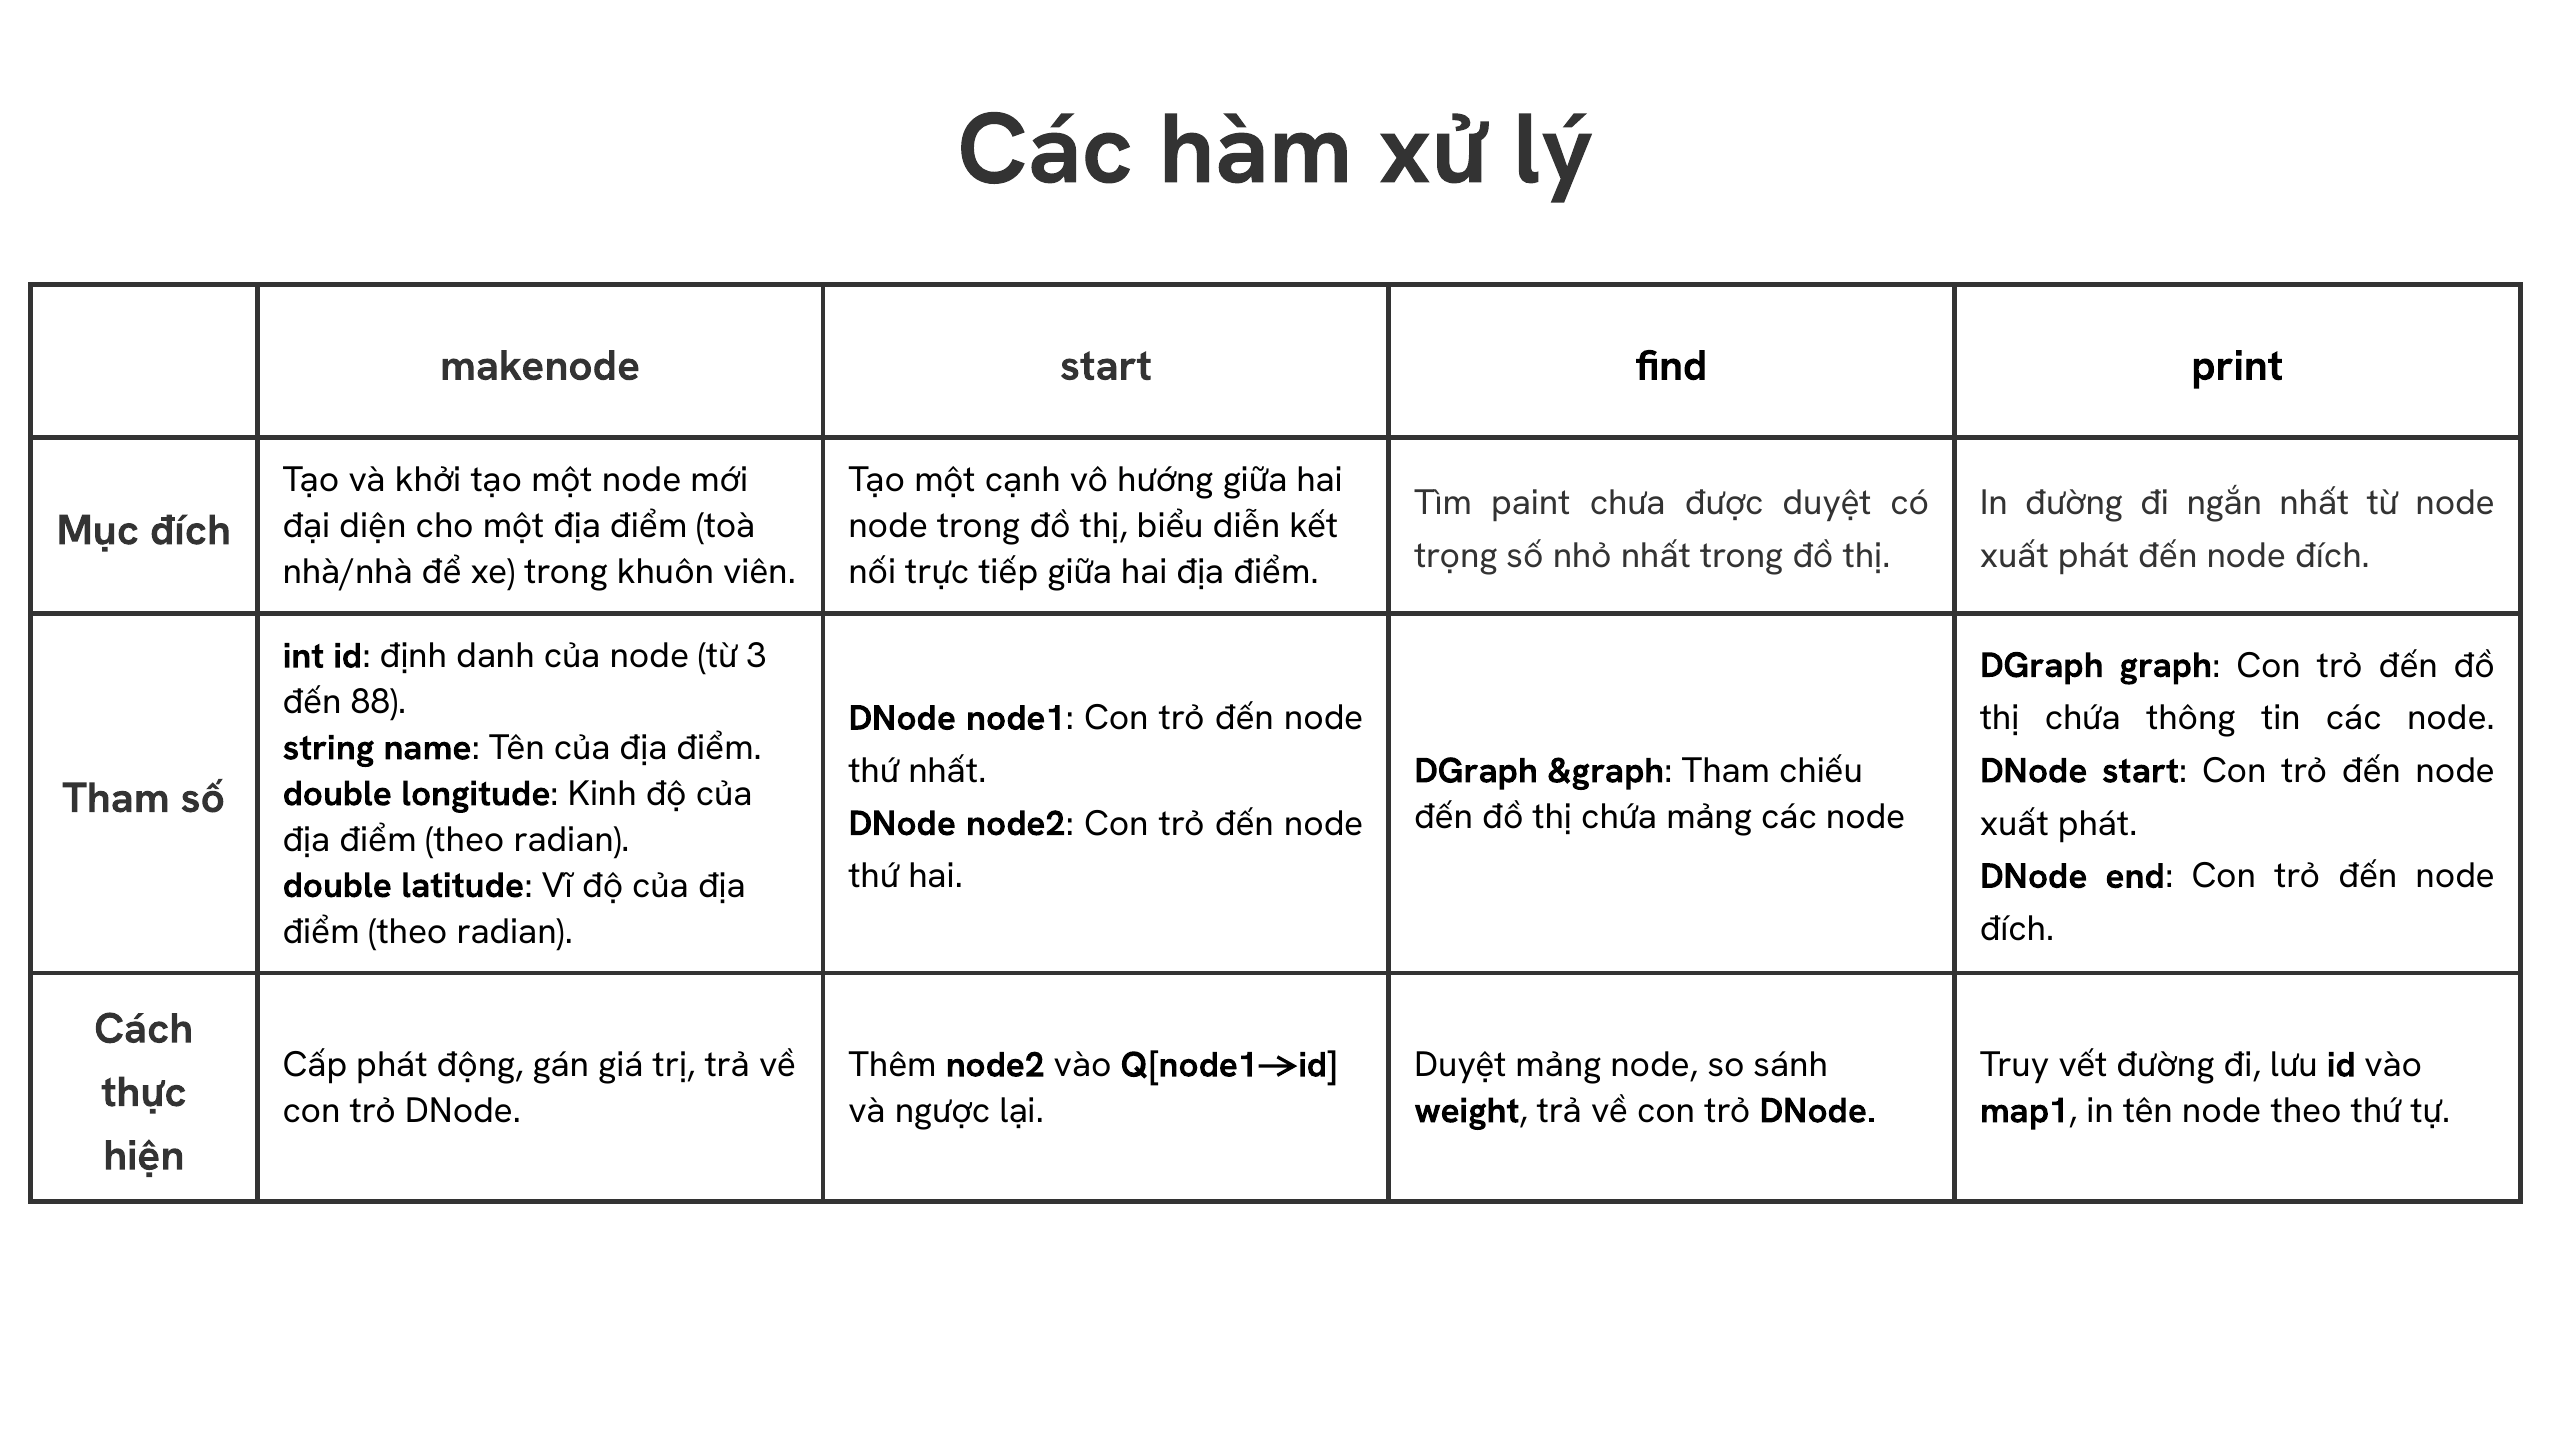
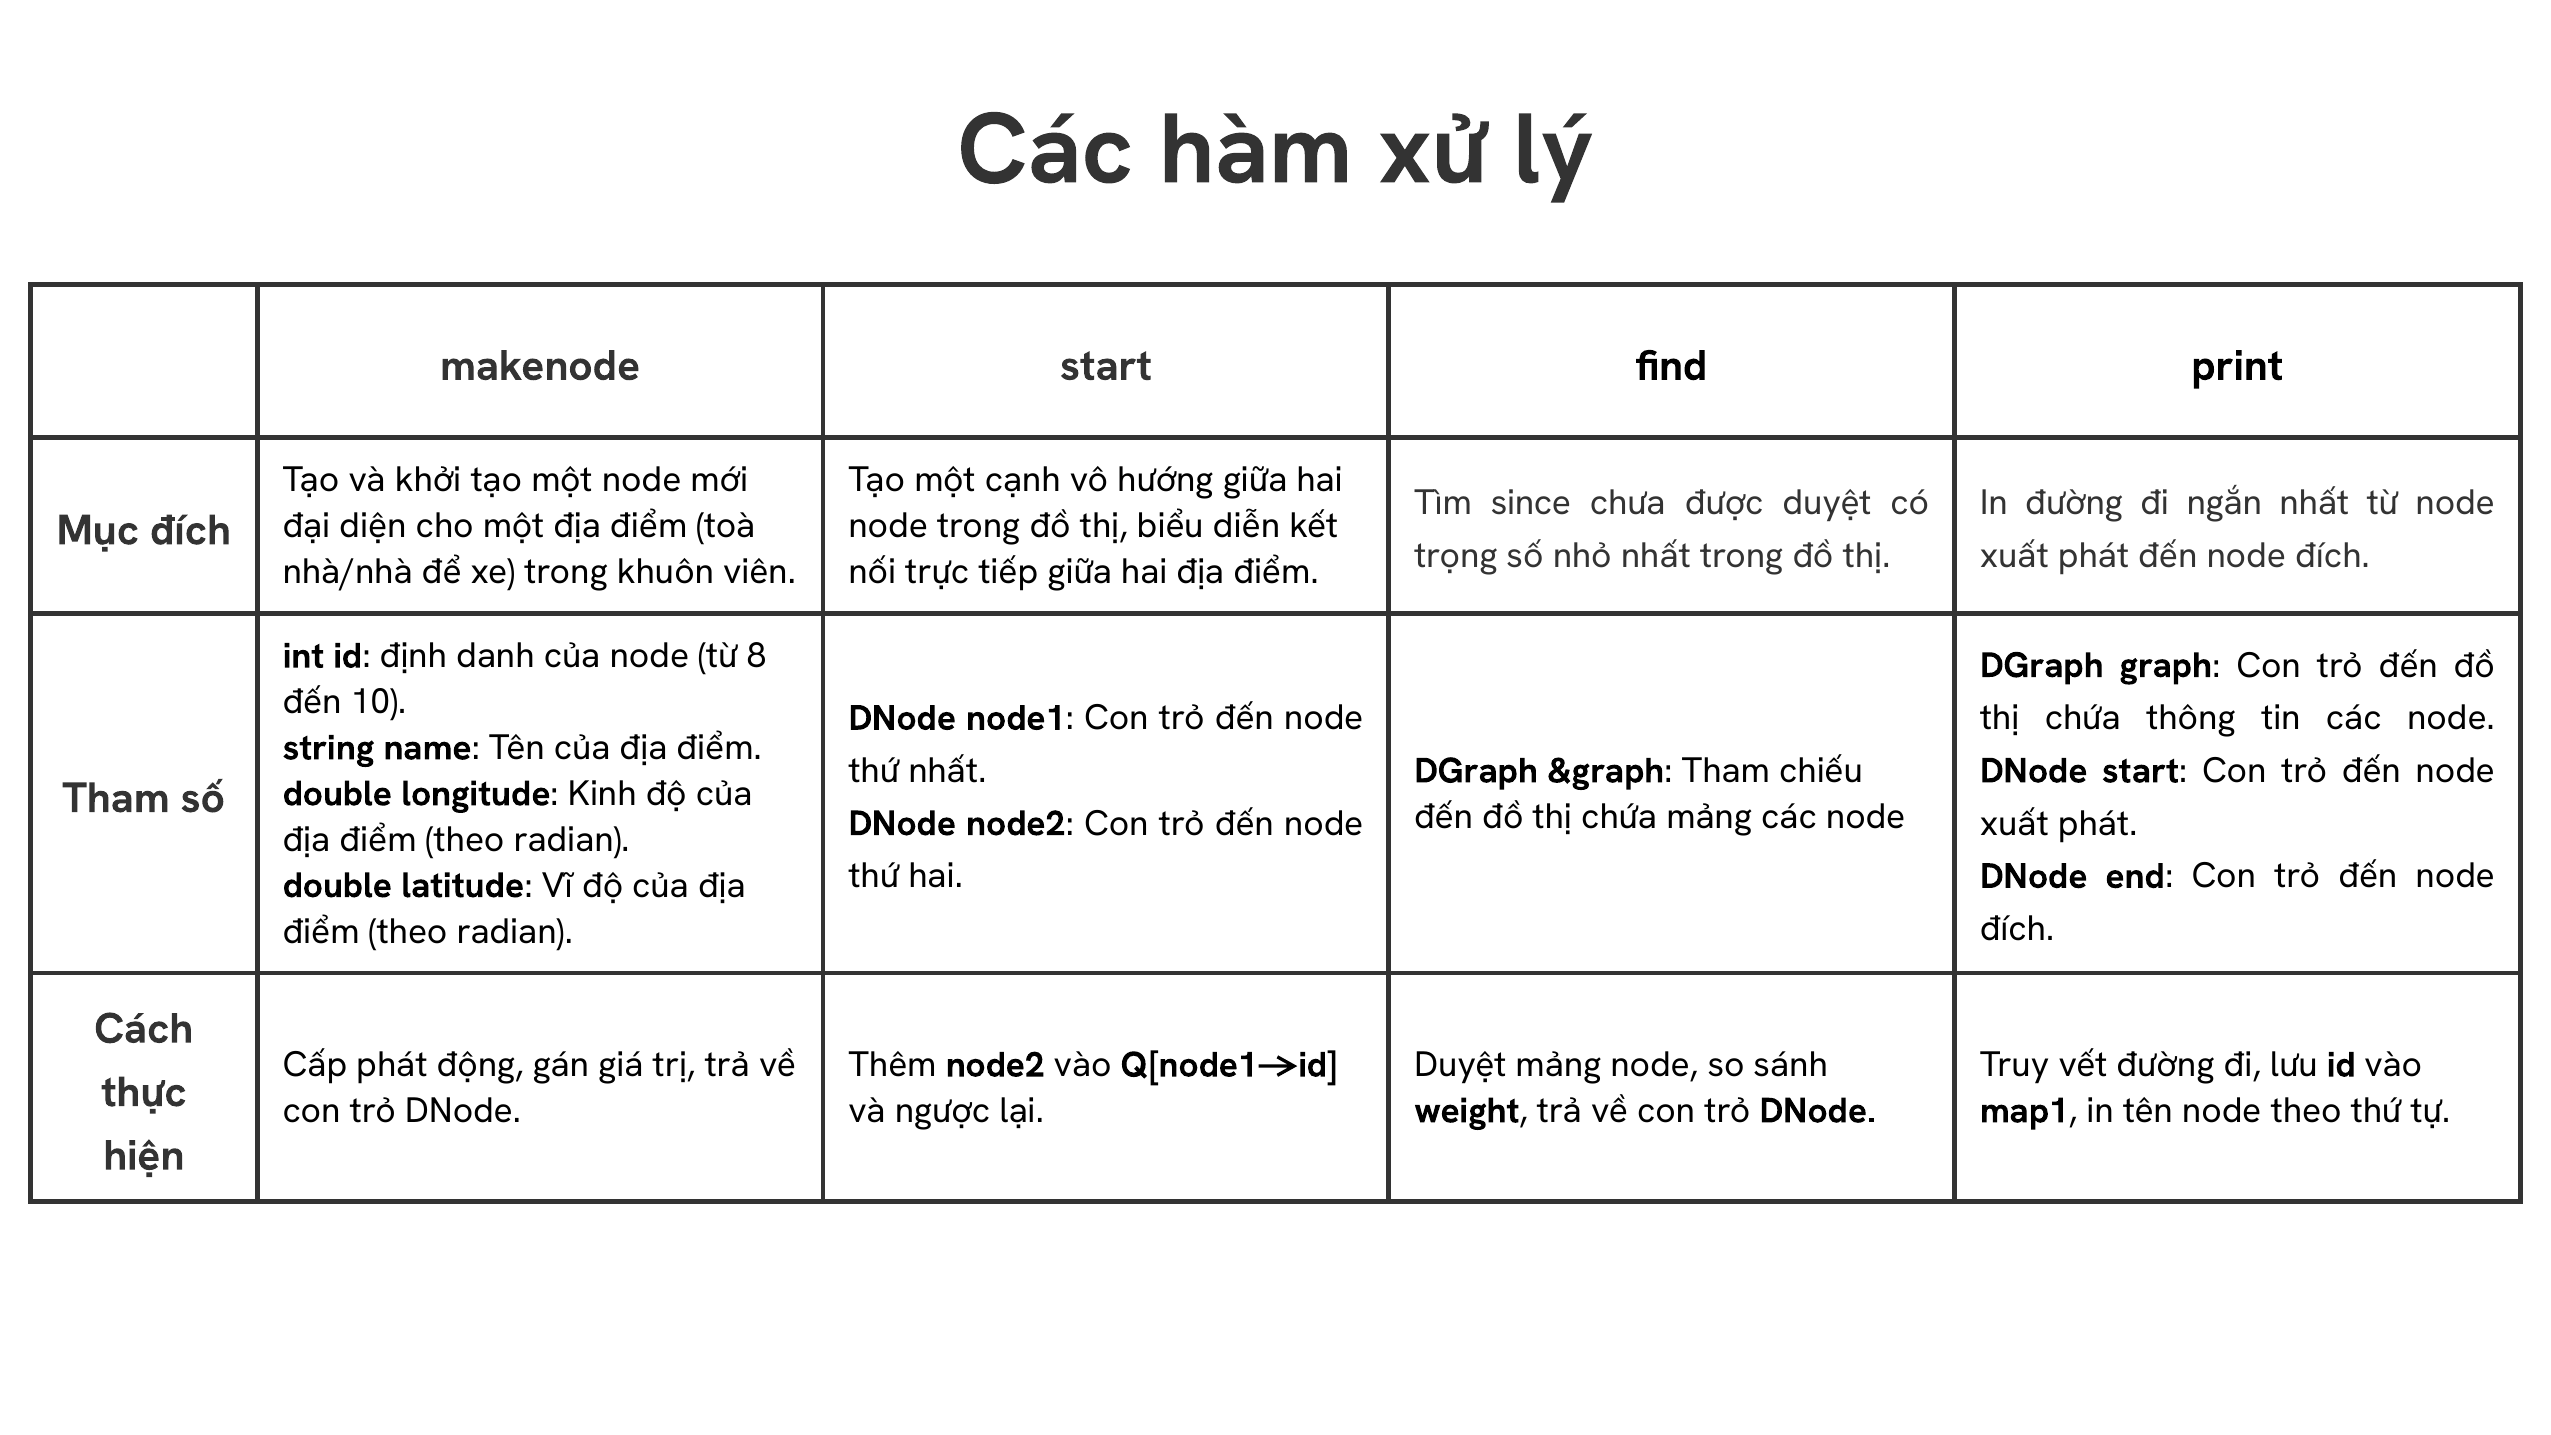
paint: paint -> since (1531, 503)
3: 3 -> 8 (756, 656)
88: 88 -> 10 (379, 702)
